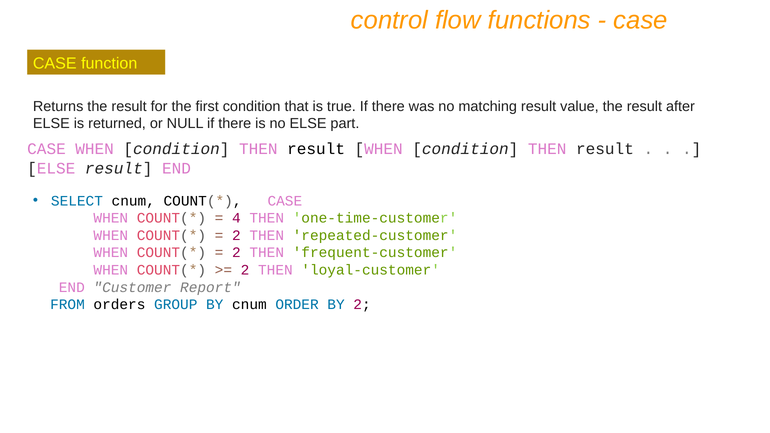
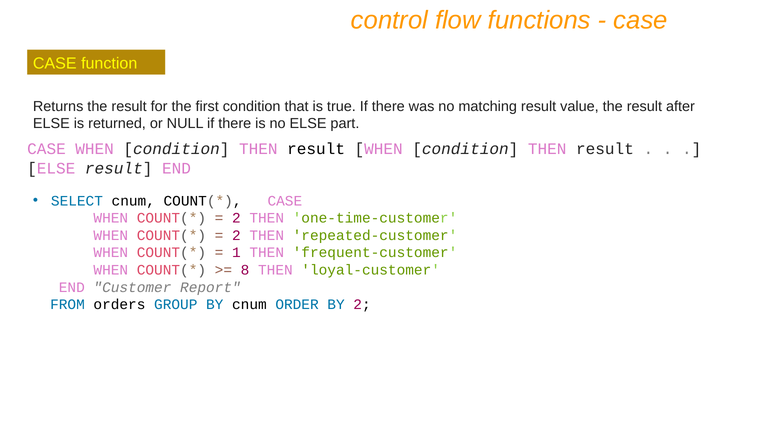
4: 4 -> 2 (236, 218)
2: 2 -> 1 (236, 253)
2: 2 -> 8 (245, 270)
